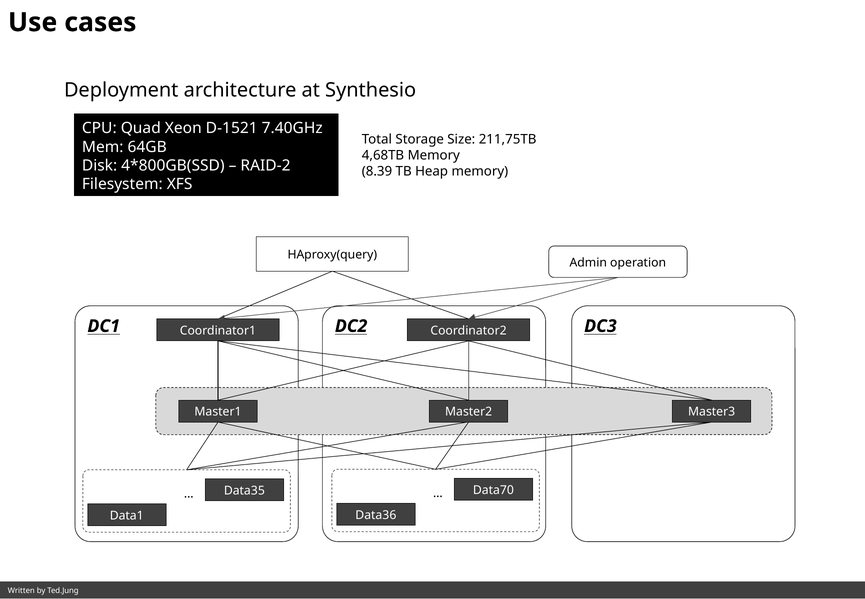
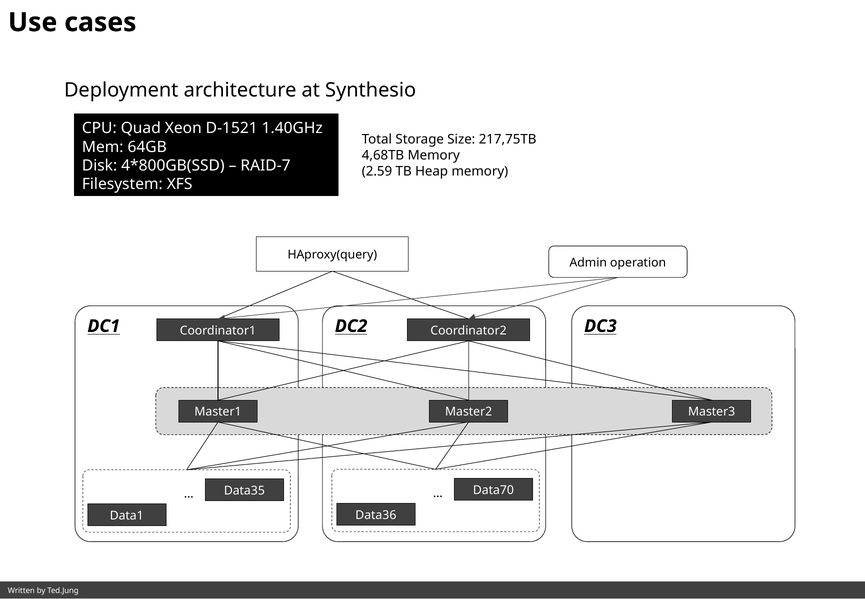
7.40GHz: 7.40GHz -> 1.40GHz (292, 128)
211,75TB: 211,75TB -> 217,75TB (508, 139)
RAID-2: RAID-2 -> RAID-7 (266, 166)
8.39: 8.39 -> 2.59 (377, 171)
